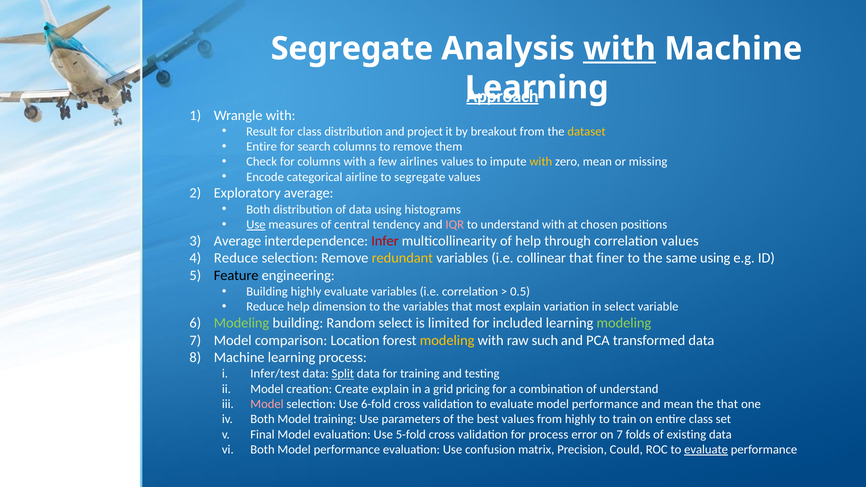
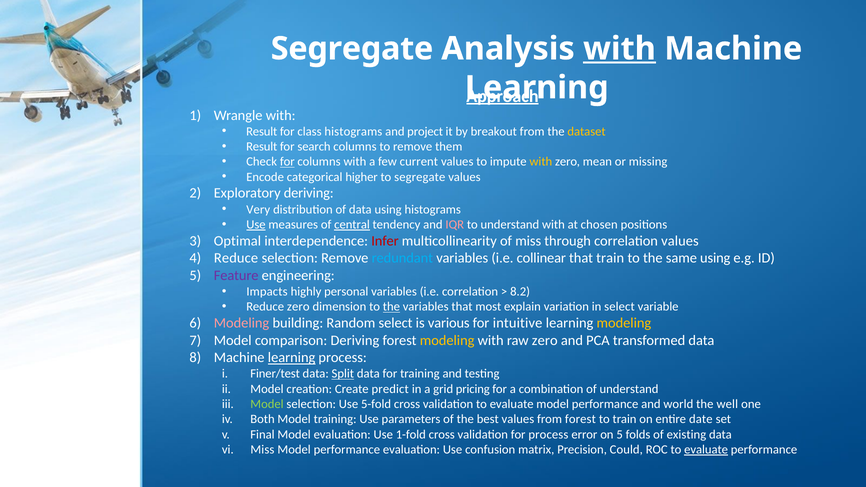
class distribution: distribution -> histograms (353, 131)
Entire: Entire -> Result (262, 147)
for underline: none -> present (287, 162)
airlines: airlines -> current (419, 162)
airline: airline -> higher (362, 177)
Exploratory average: average -> deriving (309, 193)
Both: Both -> Very (258, 209)
central underline: none -> present (352, 225)
3 Average: Average -> Optimal (237, 241)
of help: help -> miss (528, 241)
redundant colour: yellow -> light blue (402, 258)
that finer: finer -> train (610, 258)
Feature colour: black -> purple (236, 276)
Building: Building -> Impacts (267, 292)
highly evaluate: evaluate -> personal (346, 292)
0.5: 0.5 -> 8.2 (520, 292)
Reduce help: help -> zero (298, 307)
the underline: none -> present (391, 307)
Modeling colour: light green -> pink (242, 323)
limited: limited -> various (449, 323)
included: included -> intuitive (518, 323)
modeling colour: light green -> yellow (624, 323)
comparison Location: Location -> Deriving (355, 340)
raw such: such -> zero (545, 340)
learning underline: none -> present (292, 358)
Infer/test: Infer/test -> Finer/test (275, 374)
Create explain: explain -> predict (390, 389)
Model colour: pink -> light green (267, 404)
6-fold: 6-fold -> 5-fold (376, 404)
and mean: mean -> world (678, 404)
the that: that -> well (727, 404)
from highly: highly -> forest (580, 419)
entire class: class -> date (701, 419)
5-fold: 5-fold -> 1-fold (411, 435)
on 7: 7 -> 5 (620, 435)
Both: Both -> Miss (262, 450)
